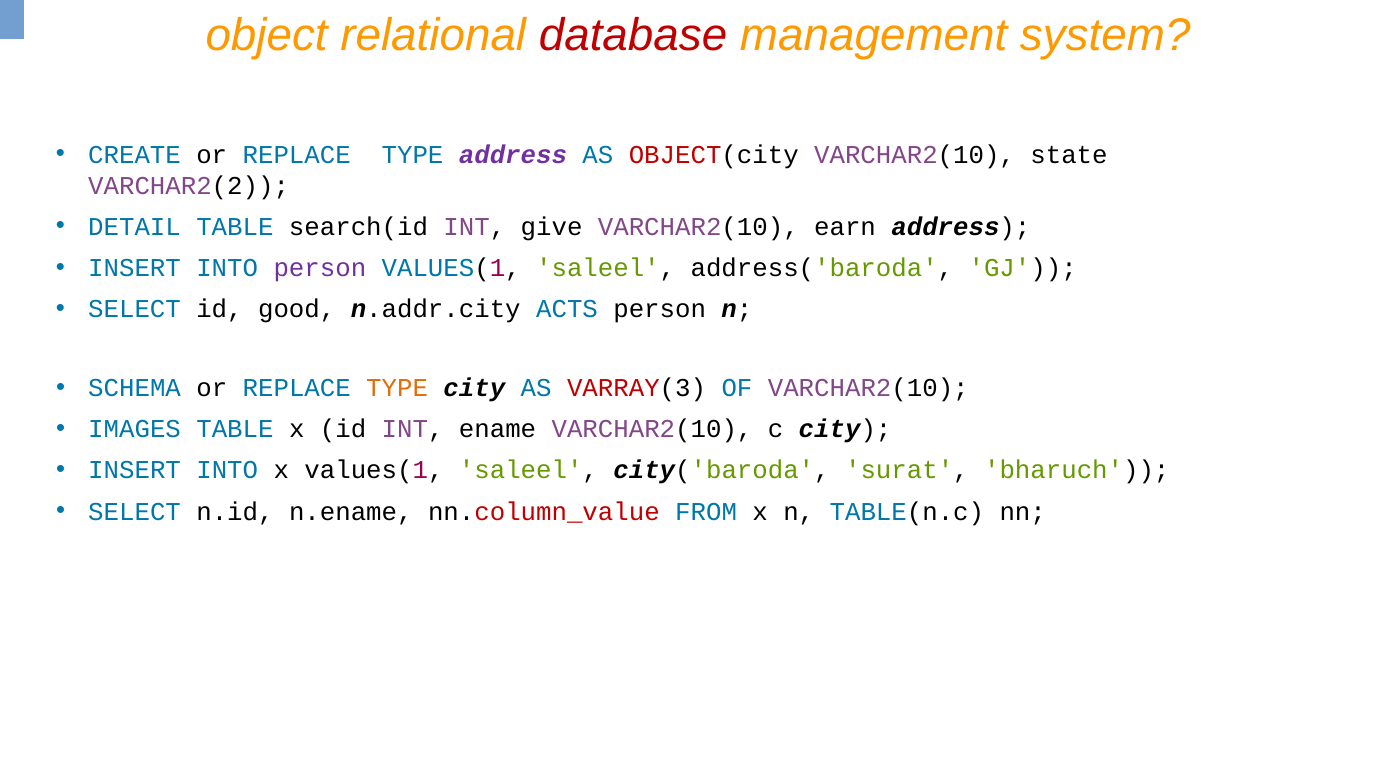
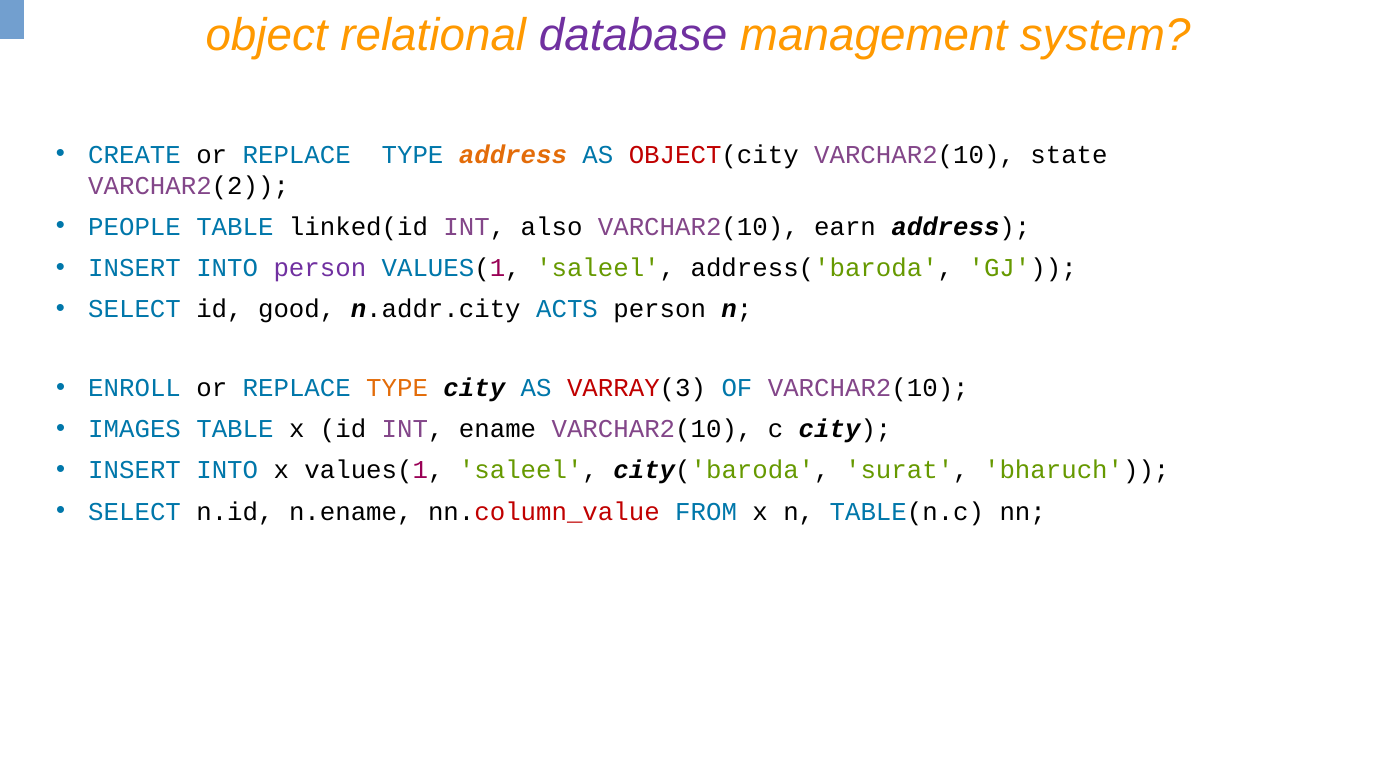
database colour: red -> purple (633, 36)
address colour: purple -> orange (513, 155)
DETAIL: DETAIL -> PEOPLE (135, 227)
search(id: search(id -> linked(id (358, 227)
give: give -> also (552, 227)
SCHEMA: SCHEMA -> ENROLL (135, 388)
